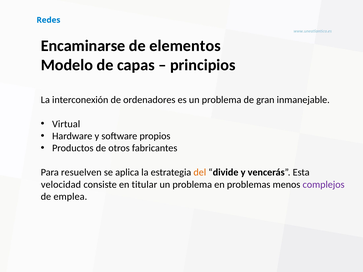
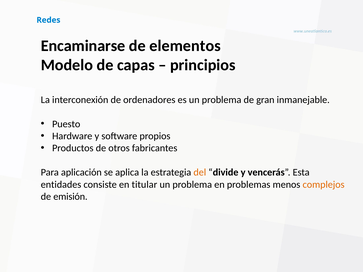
Virtual: Virtual -> Puesto (66, 124)
resuelven: resuelven -> aplicación (81, 172)
velocidad: velocidad -> entidades (61, 185)
complejos colour: purple -> orange (324, 185)
emplea: emplea -> emisión (70, 197)
